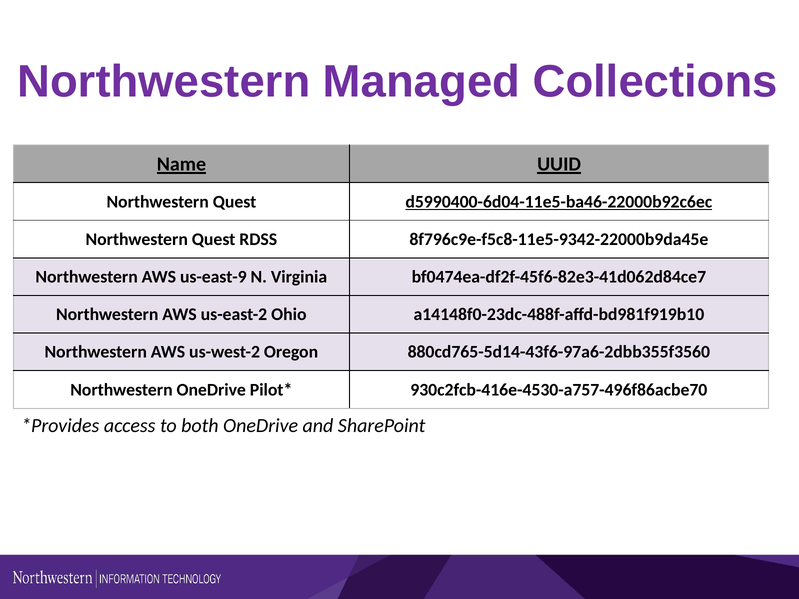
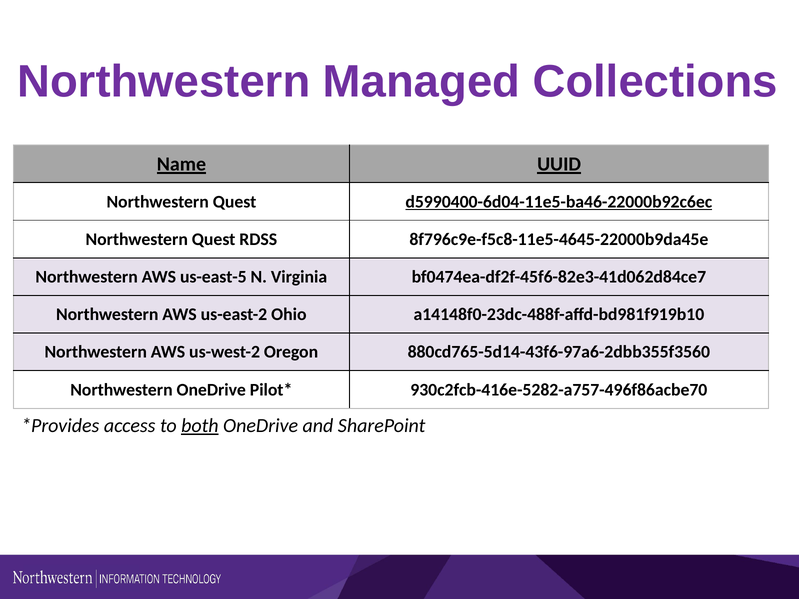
8f796c9e-f5c8-11e5-9342-22000b9da45e: 8f796c9e-f5c8-11e5-9342-22000b9da45e -> 8f796c9e-f5c8-11e5-4645-22000b9da45e (559, 239)
us-east-9: us-east-9 -> us-east-5 (213, 277)
930c2fcb-416e-4530-a757-496f86acbe70: 930c2fcb-416e-4530-a757-496f86acbe70 -> 930c2fcb-416e-5282-a757-496f86acbe70 (559, 390)
both underline: none -> present (200, 426)
